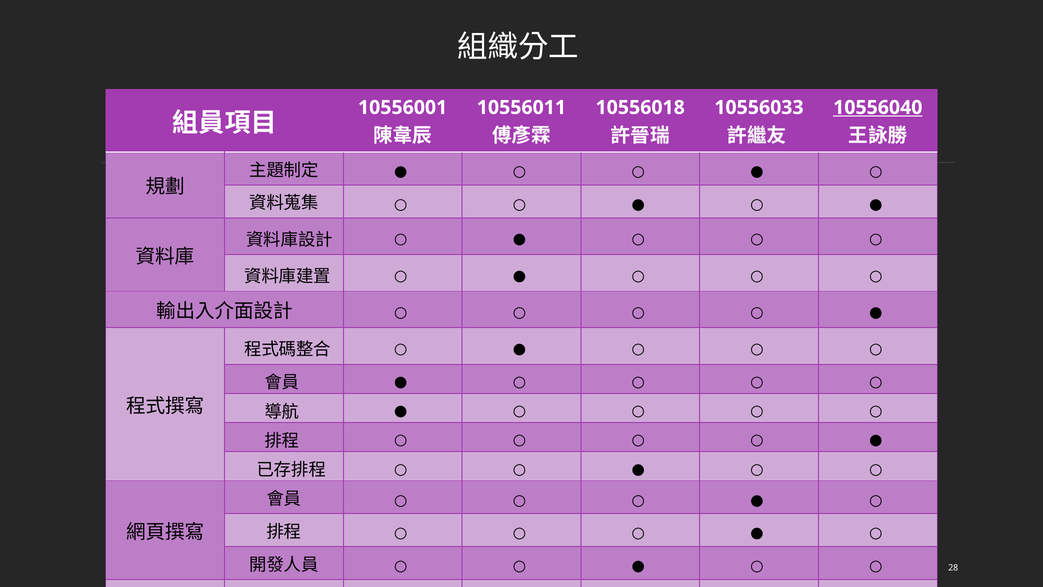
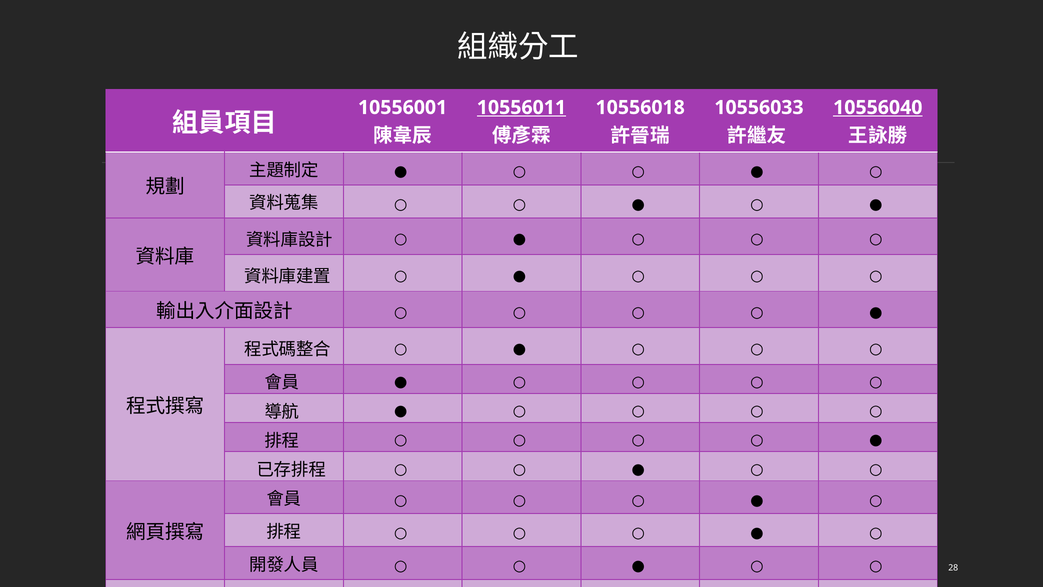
10556011 underline: none -> present (521, 107)
